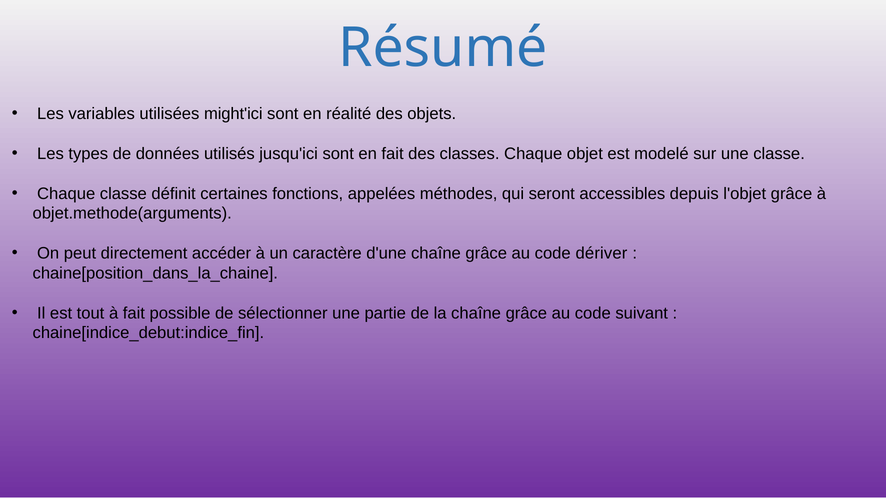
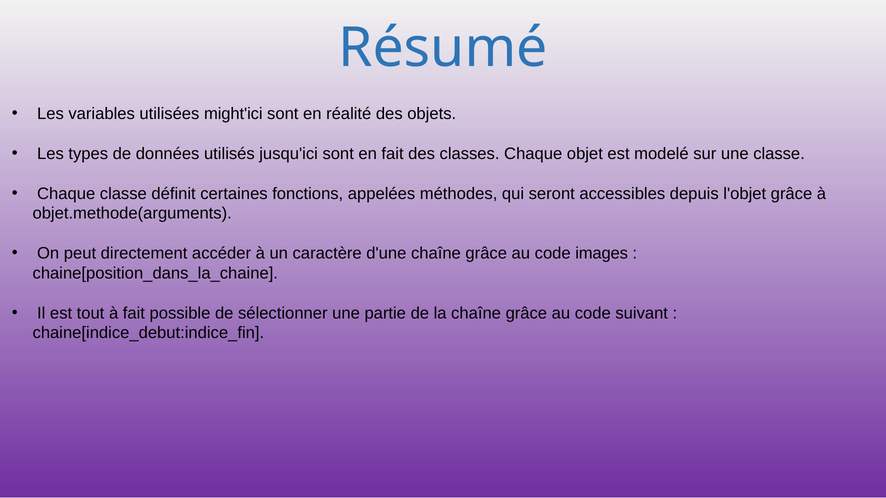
dériver: dériver -> images (602, 254)
